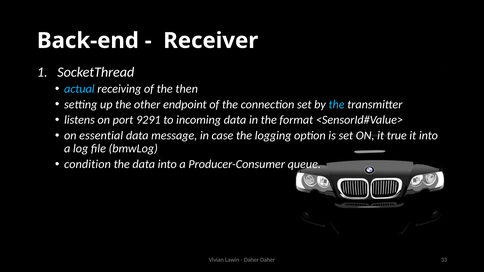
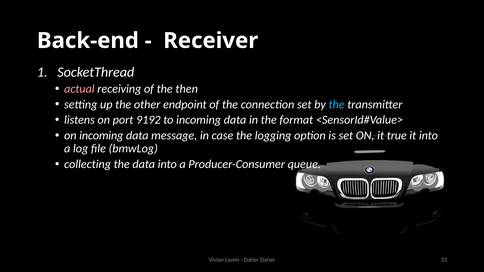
actual colour: light blue -> pink (79, 89)
9291: 9291 -> 9192 (148, 120)
on essential: essential -> incoming (101, 136)
condition: condition -> collecting (88, 164)
